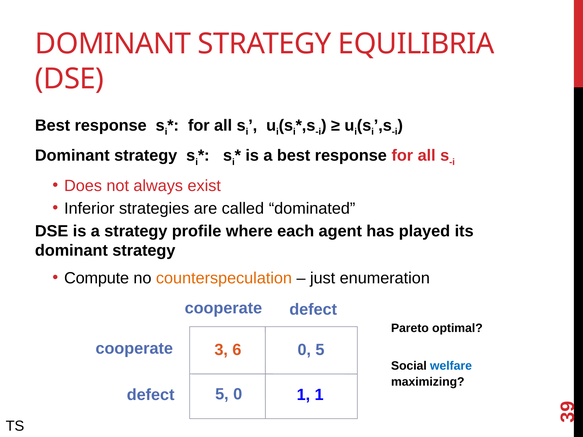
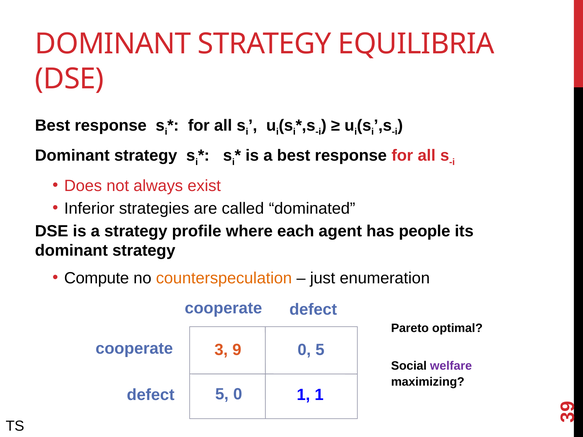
played: played -> people (425, 231)
6: 6 -> 9 (237, 350)
welfare colour: blue -> purple (451, 366)
